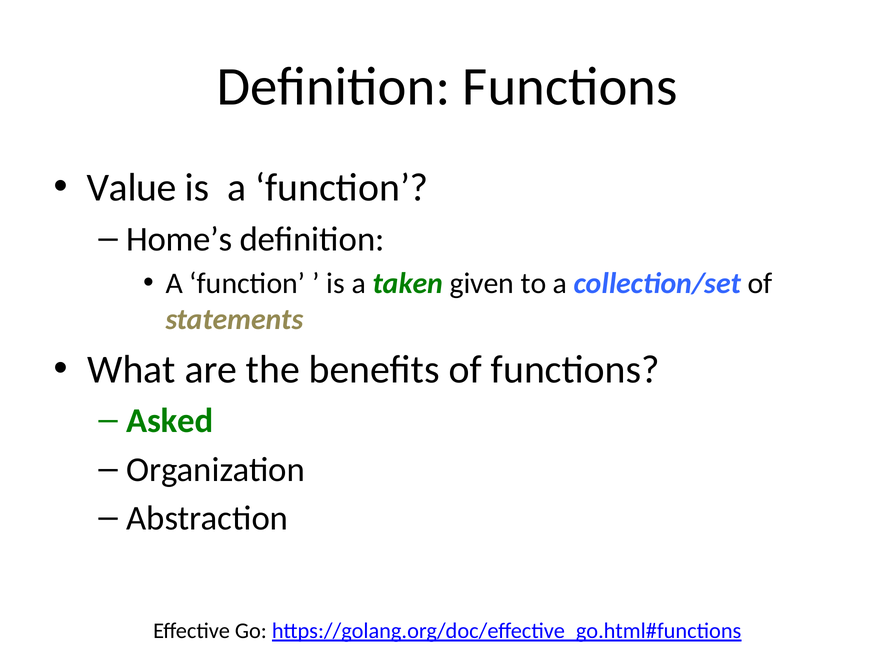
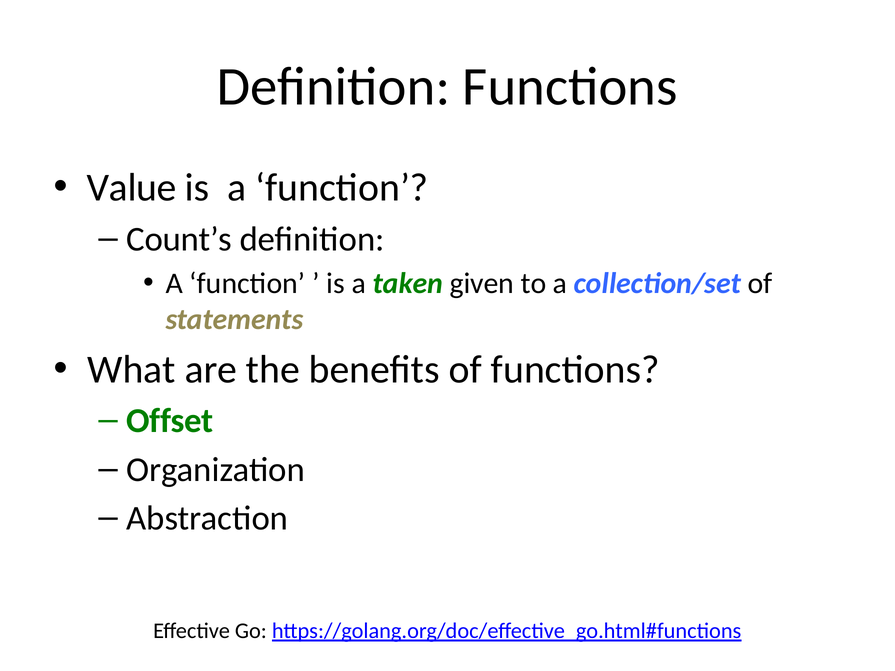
Home’s: Home’s -> Count’s (179, 239)
Asked: Asked -> Offset (170, 421)
